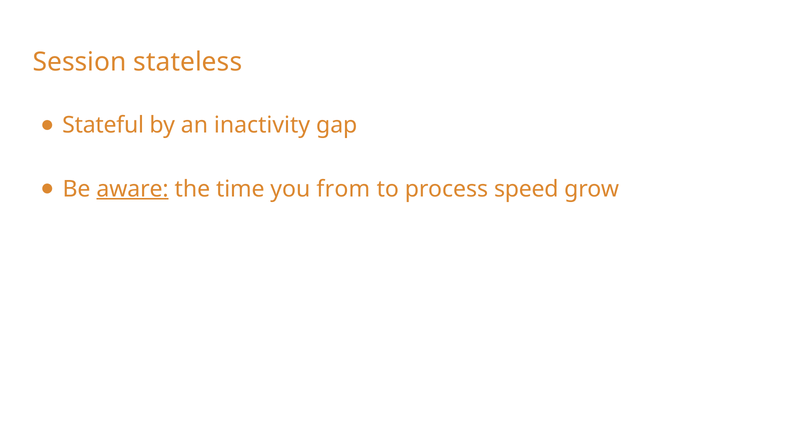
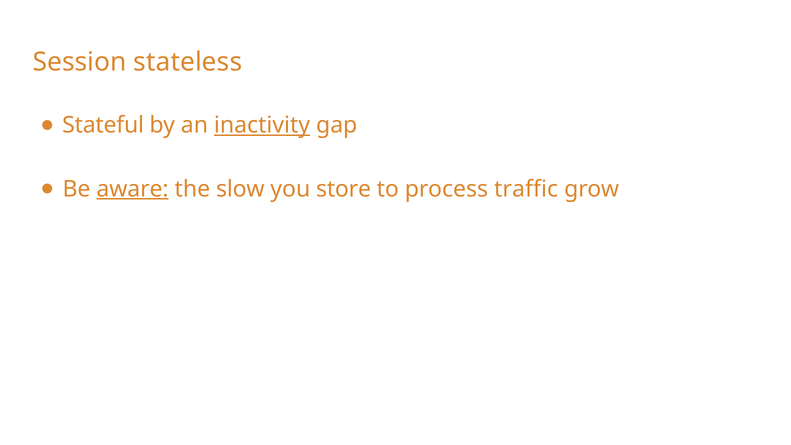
inactivity underline: none -> present (262, 125)
time: time -> slow (240, 189)
from: from -> store (344, 189)
speed: speed -> traffic (526, 189)
